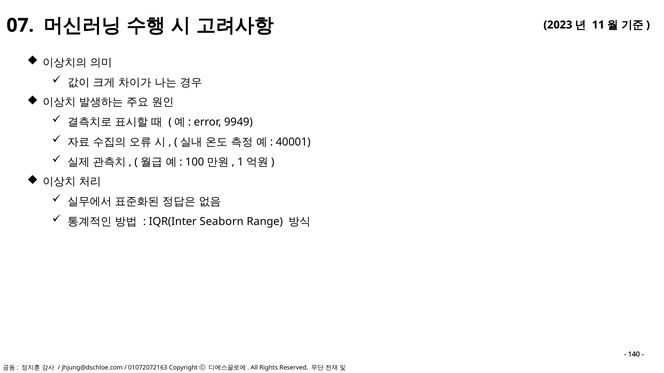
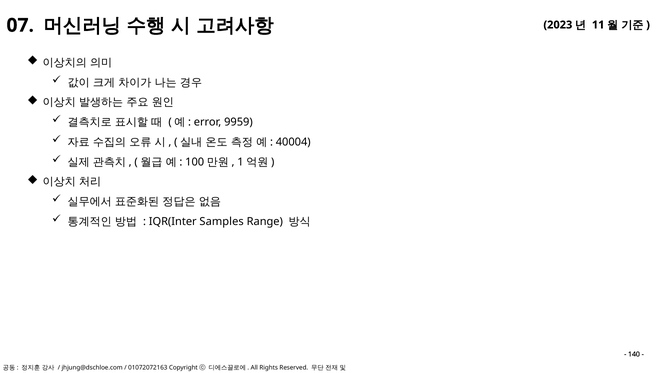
9949: 9949 -> 9959 (238, 122)
40001: 40001 -> 40004 (293, 142)
Seaborn: Seaborn -> Samples (222, 222)
